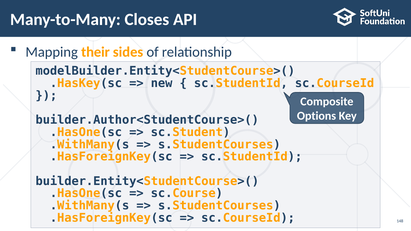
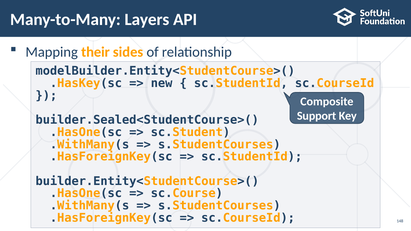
Closes: Closes -> Layers (147, 19)
Options: Options -> Support (317, 116)
builder.Author<StudentCourse>(: builder.Author<StudentCourse>( -> builder.Sealed<StudentCourse>( (147, 120)
